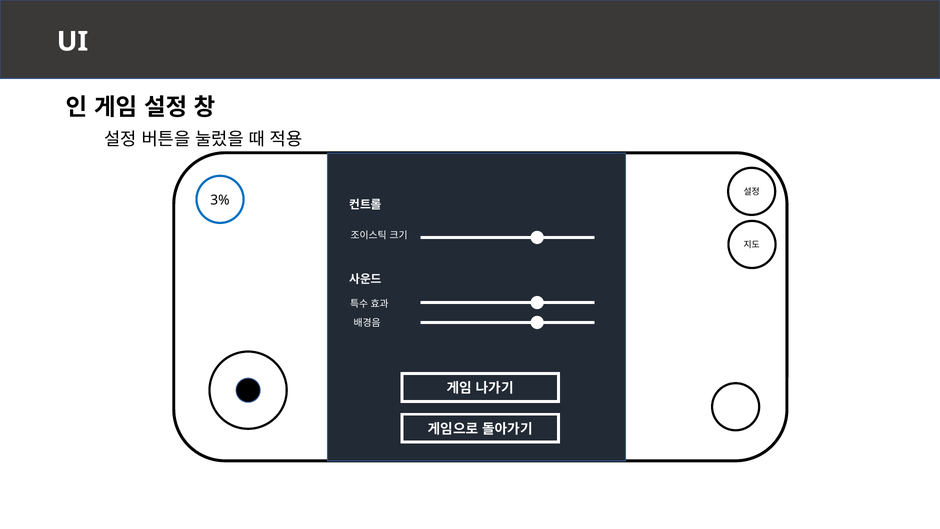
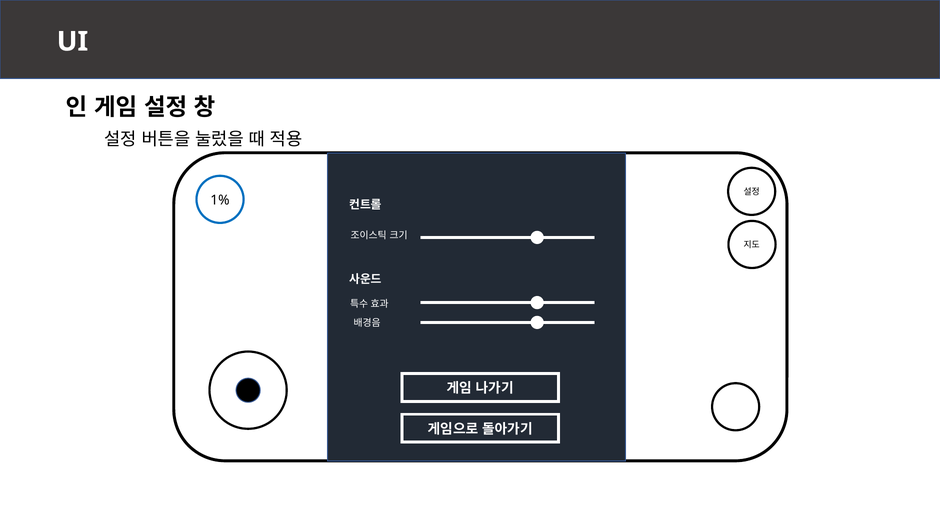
3%: 3% -> 1% (220, 200)
